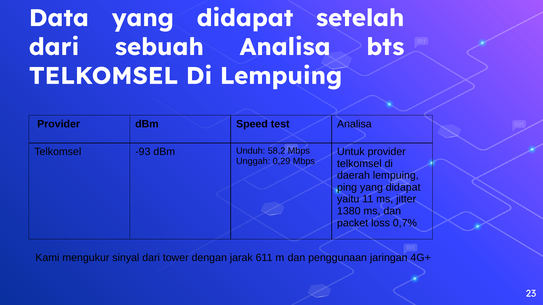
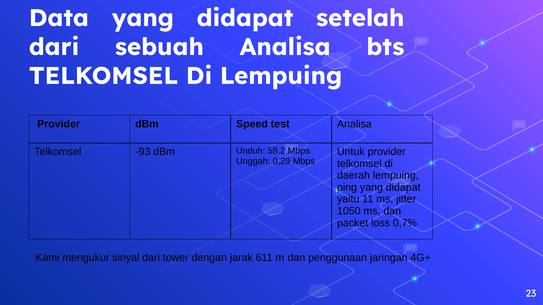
1380: 1380 -> 1050 (349, 211)
